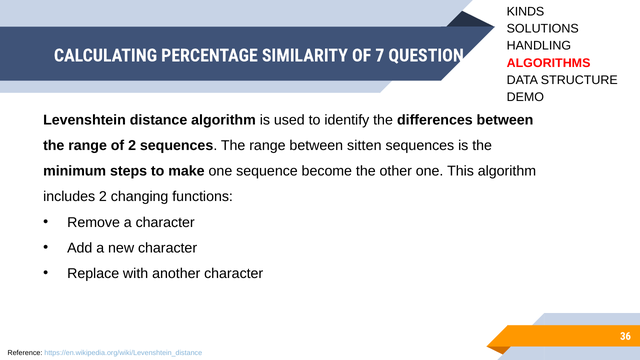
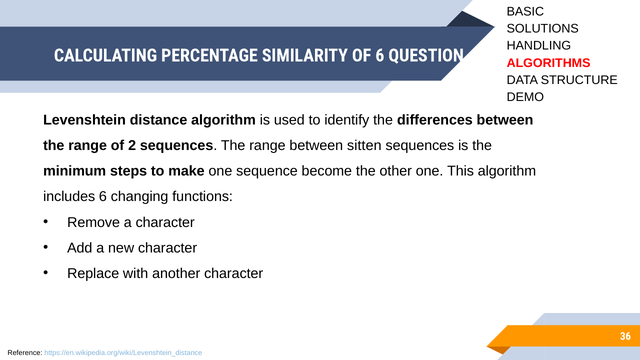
KINDS: KINDS -> BASIC (525, 11)
OF 7: 7 -> 6 (380, 56)
includes 2: 2 -> 6 (103, 197)
